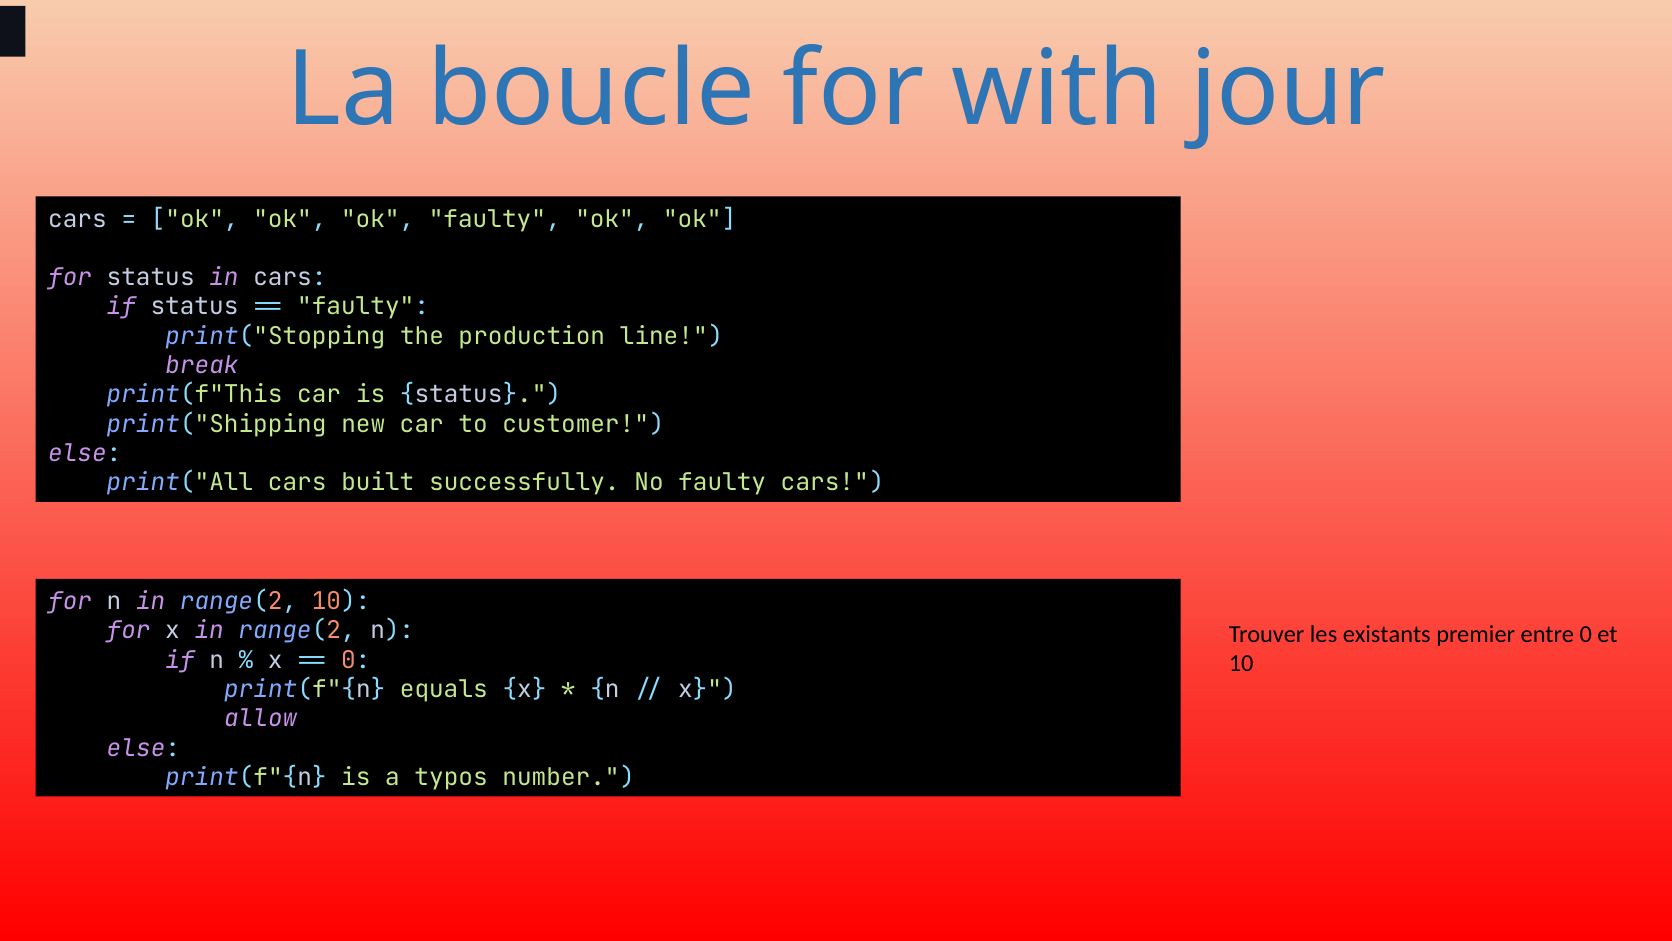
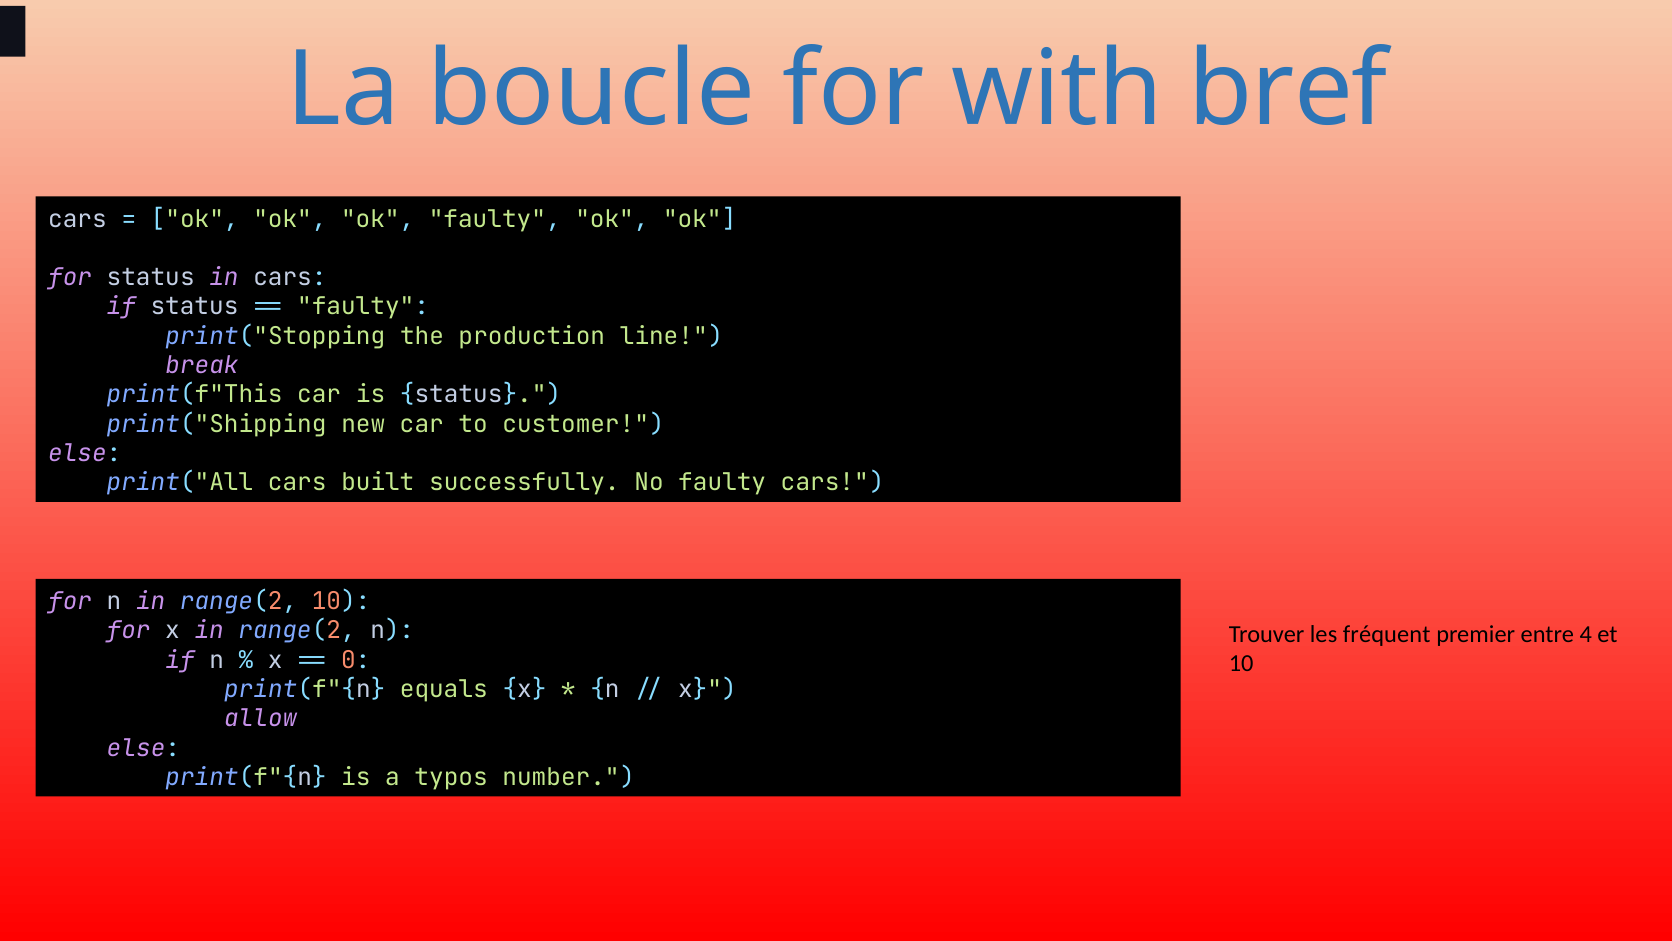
jour: jour -> bref (1288, 90)
existants: existants -> fréquent (1387, 634)
entre 0: 0 -> 4 (1586, 634)
